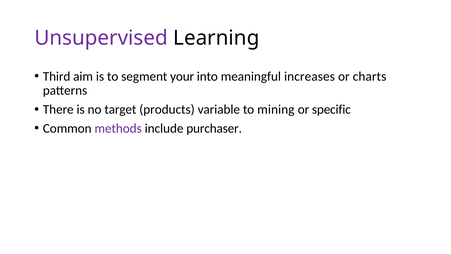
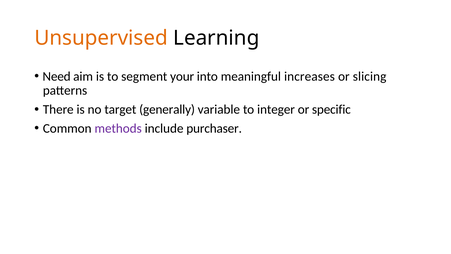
Unsupervised colour: purple -> orange (101, 38)
Third: Third -> Need (57, 76)
charts: charts -> slicing (370, 76)
products: products -> generally (167, 109)
mining: mining -> integer (276, 109)
